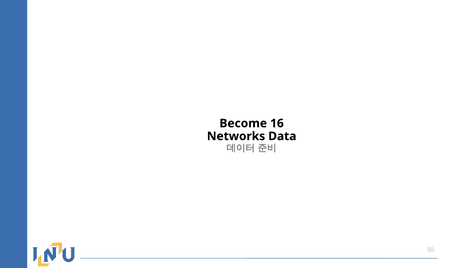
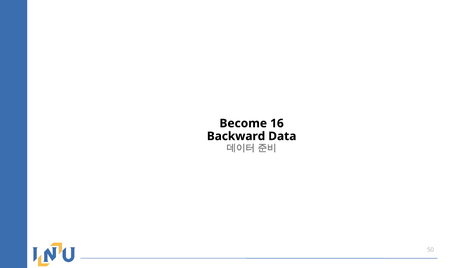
Networks: Networks -> Backward (236, 136)
